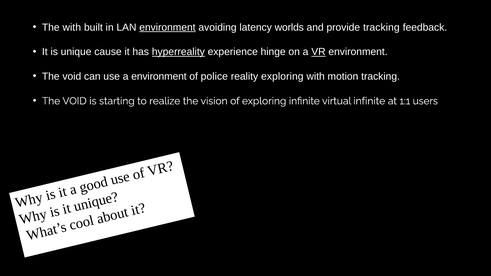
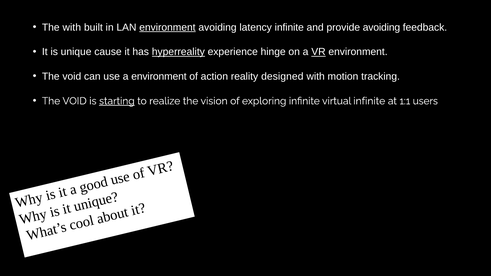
latency worlds: worlds -> infinite (289, 27)
provide tracking: tracking -> avoiding (381, 27)
police: police -> action (214, 77)
reality exploring: exploring -> designed (282, 77)
starting underline: none -> present (117, 101)
